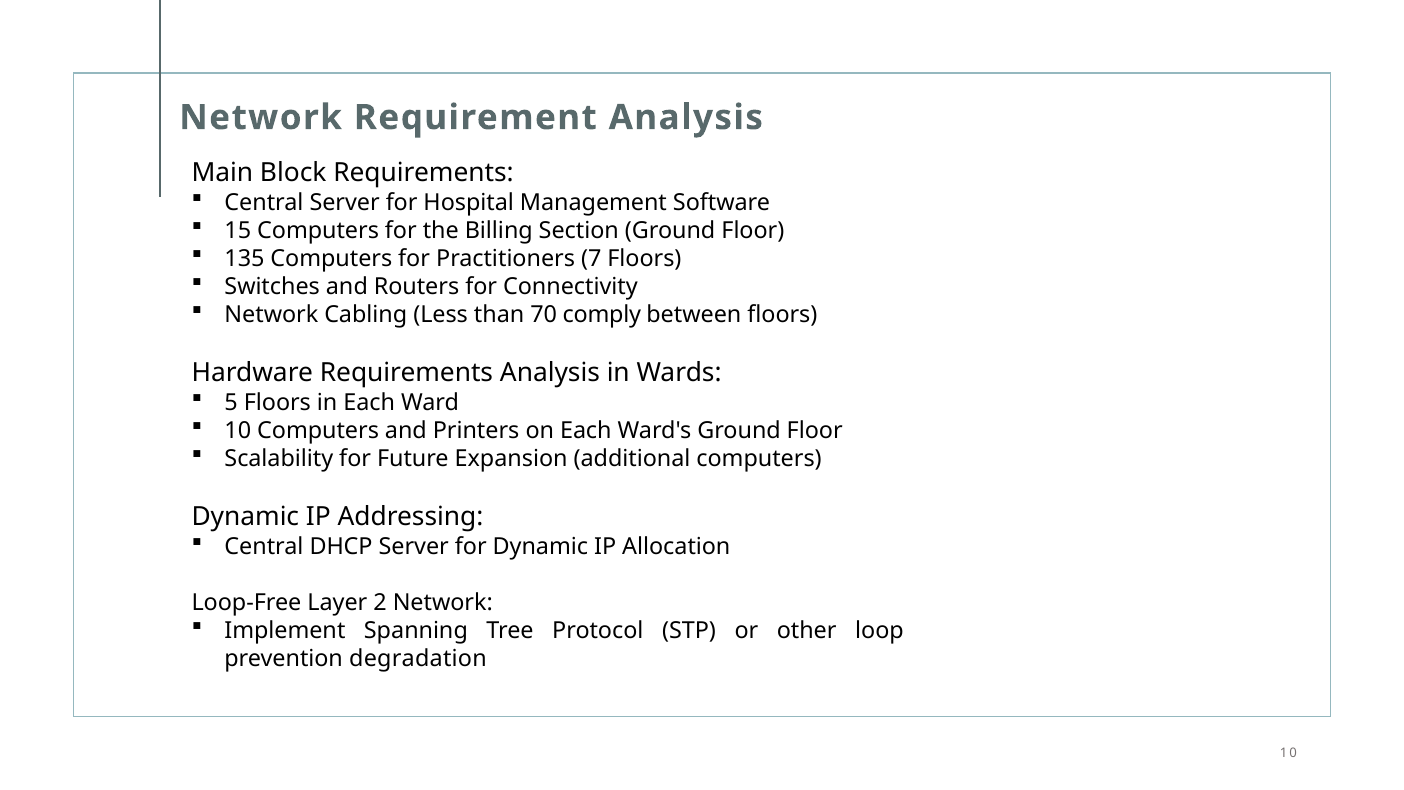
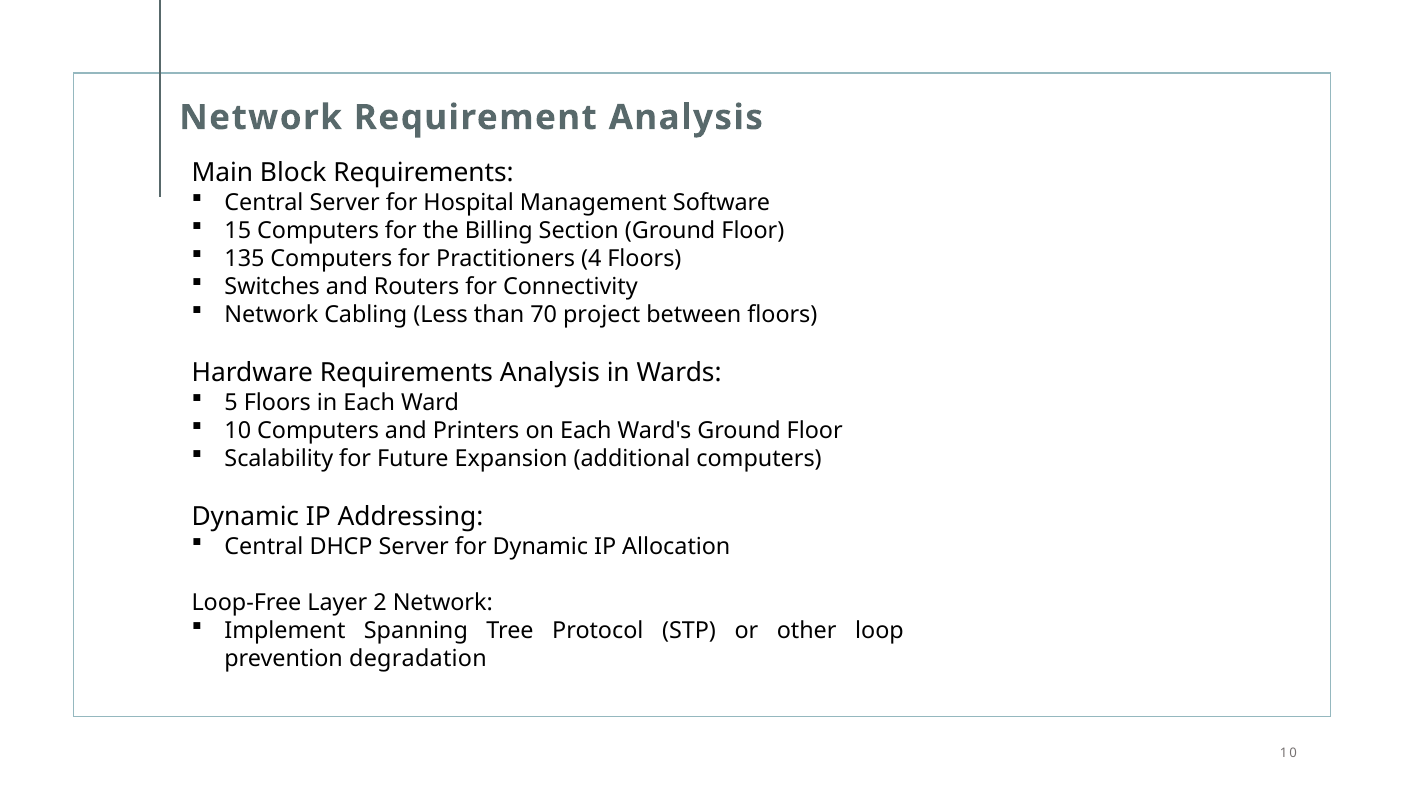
7: 7 -> 4 (591, 259)
comply: comply -> project (602, 315)
